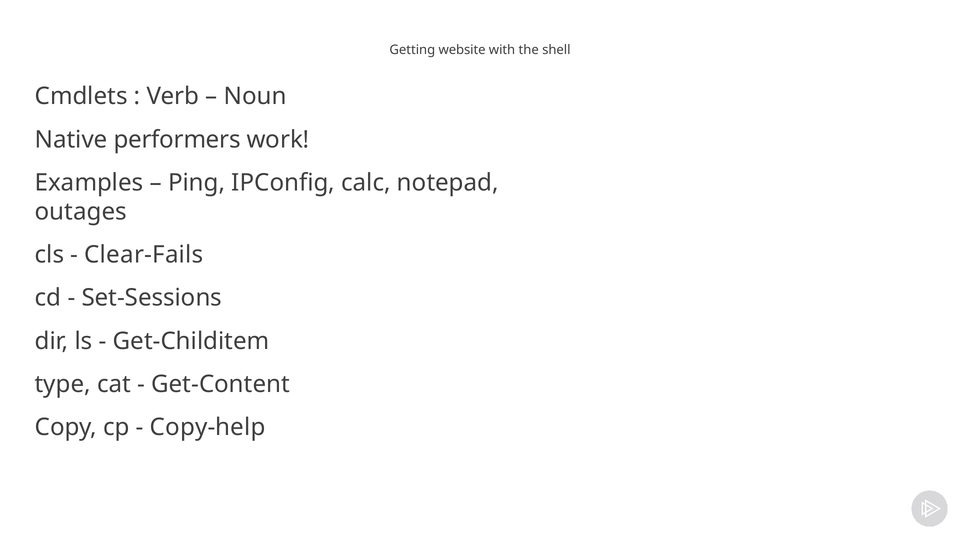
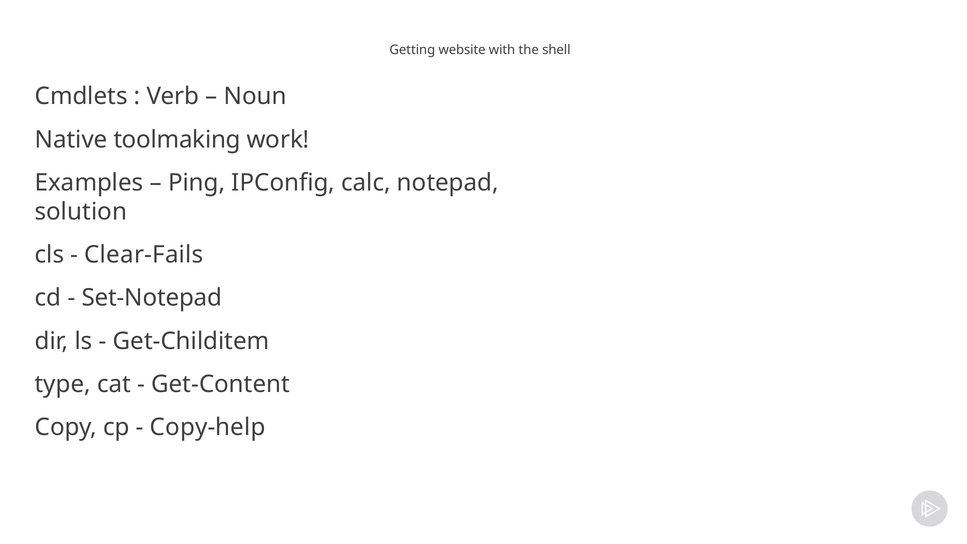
performers: performers -> toolmaking (177, 140)
outages: outages -> solution (81, 212)
Set-Sessions: Set-Sessions -> Set-Notepad (152, 298)
